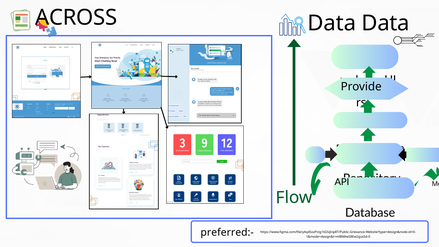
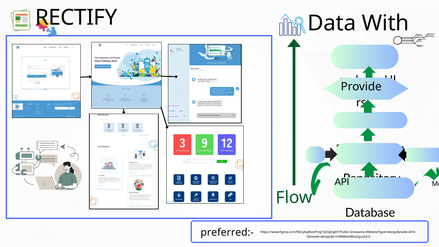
ACROSS: ACROSS -> RECTIFY (76, 18)
Data Data: Data -> With (386, 23)
